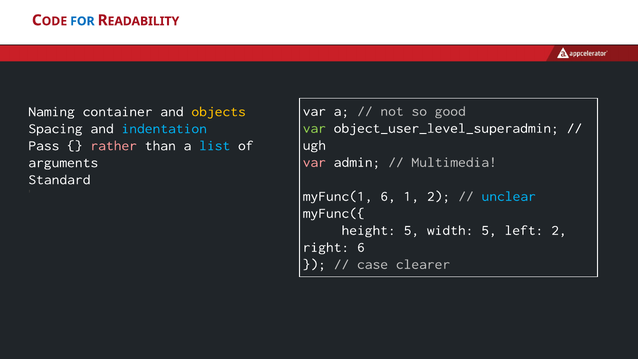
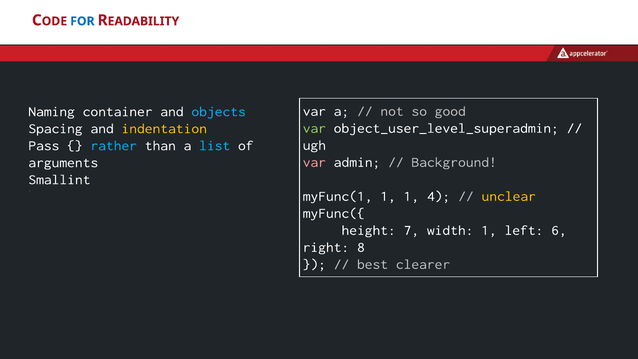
objects colour: yellow -> light blue (219, 111)
indentation colour: light blue -> yellow (164, 128)
rather colour: pink -> light blue (114, 145)
Multimedia: Multimedia -> Background (454, 162)
Standard: Standard -> Smallint (59, 179)
myFunc(1 6: 6 -> 1 (388, 196)
1 2: 2 -> 4 (439, 196)
unclear colour: light blue -> yellow (509, 196)
height 5: 5 -> 7 (411, 230)
width 5: 5 -> 1 (489, 230)
left 2: 2 -> 6 (559, 230)
right 6: 6 -> 8 (361, 247)
case: case -> best (373, 264)
